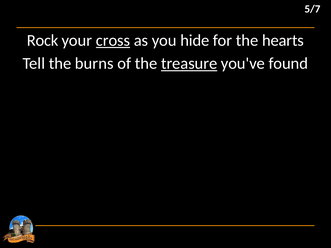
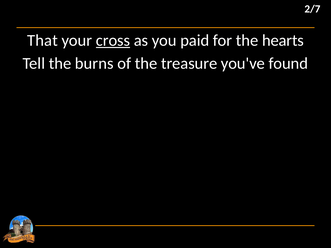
5/7: 5/7 -> 2/7 (312, 9)
Rock: Rock -> That (42, 40)
hide: hide -> paid (195, 40)
treasure underline: present -> none (189, 64)
